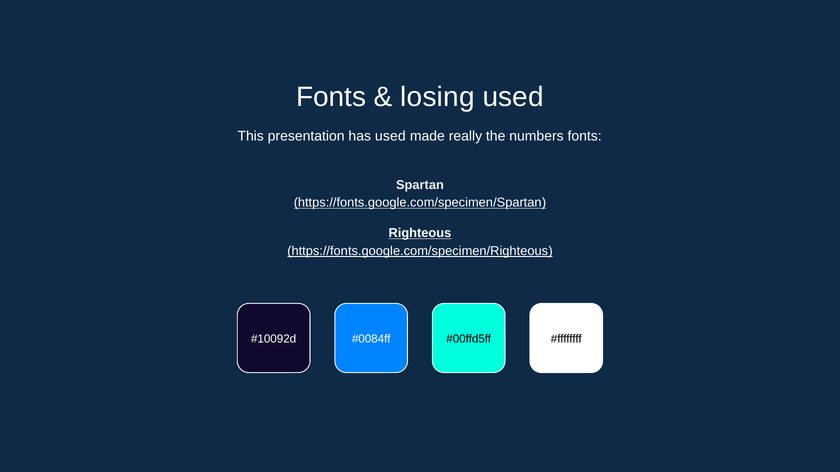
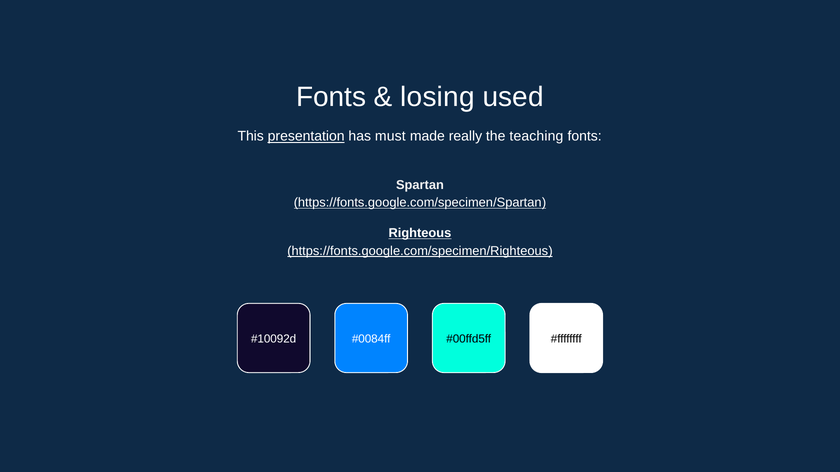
presentation underline: none -> present (306, 136)
has used: used -> must (390, 136)
numbers: numbers -> teaching (536, 136)
